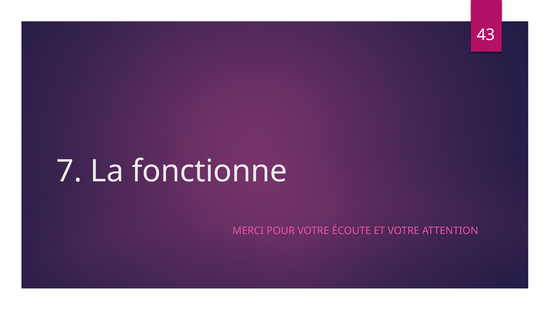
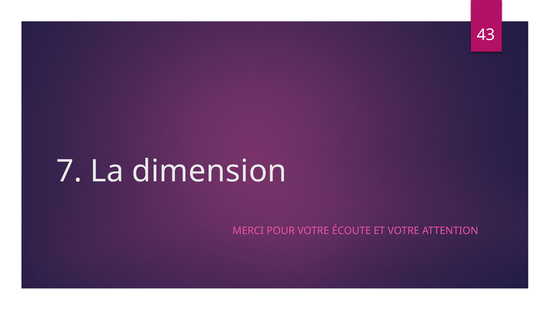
fonctionne: fonctionne -> dimension (209, 171)
